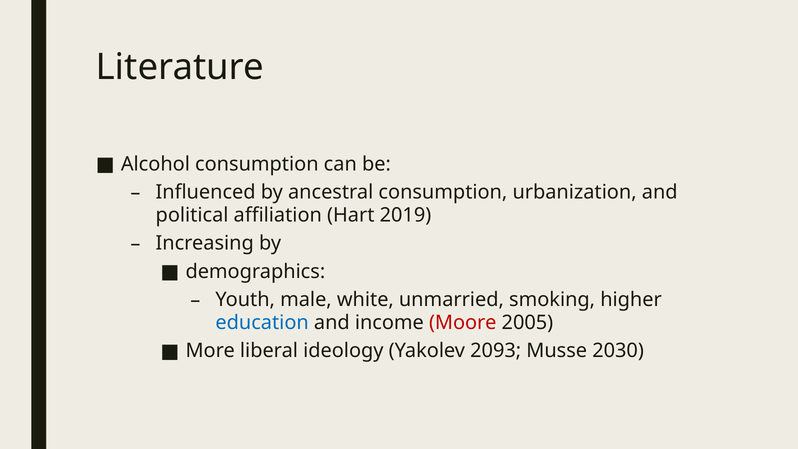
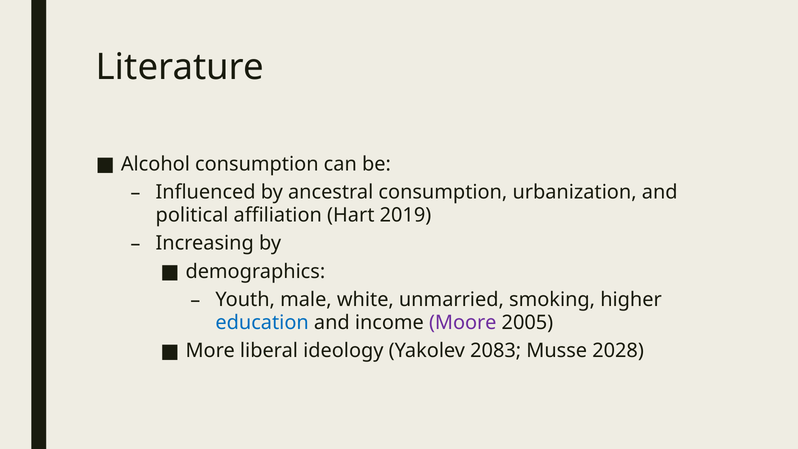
Moore colour: red -> purple (463, 322)
2093: 2093 -> 2083 (496, 351)
2030: 2030 -> 2028 (618, 351)
